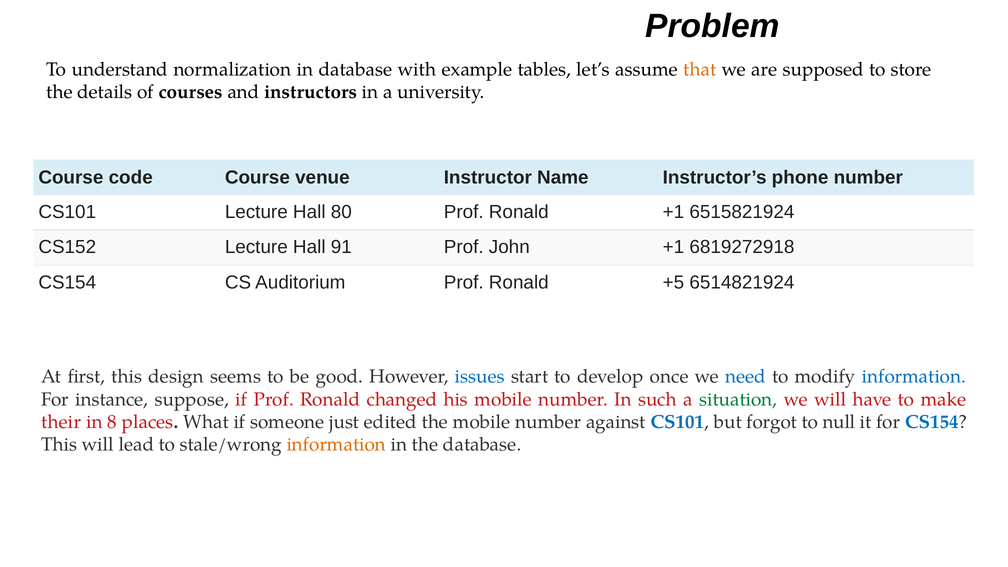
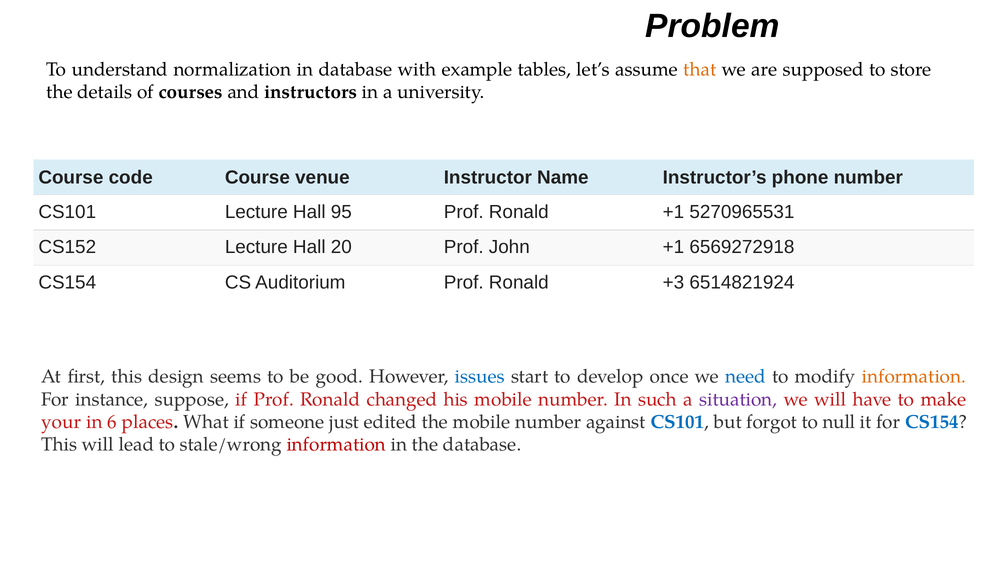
80: 80 -> 95 (341, 212)
6515821924: 6515821924 -> 5270965531 (742, 212)
91: 91 -> 20 (341, 247)
6819272918: 6819272918 -> 6569272918 (742, 247)
+5: +5 -> +3 (673, 282)
information colour: blue -> orange (914, 377)
situation colour: green -> purple (738, 399)
their: their -> your (61, 422)
8: 8 -> 6 (112, 422)
information colour: orange -> red (336, 445)
